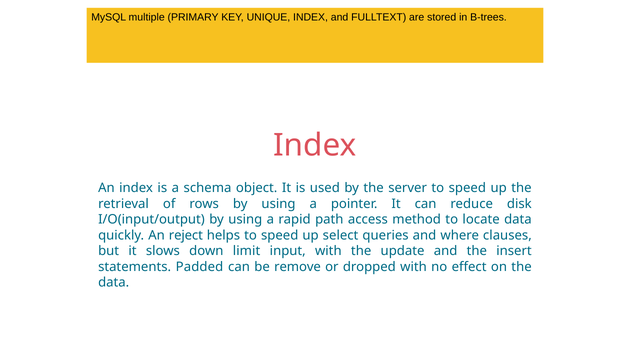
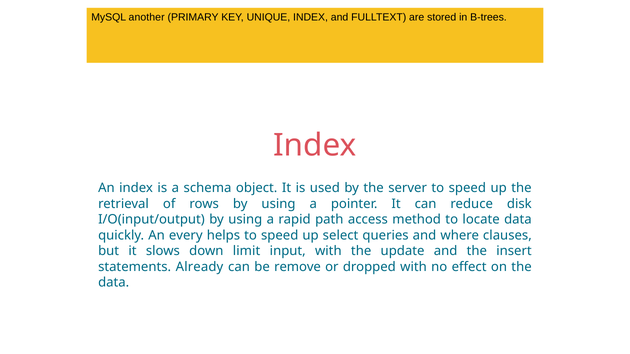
multiple: multiple -> another (147, 17)
reject: reject -> every (186, 236)
Padded: Padded -> Already (200, 267)
